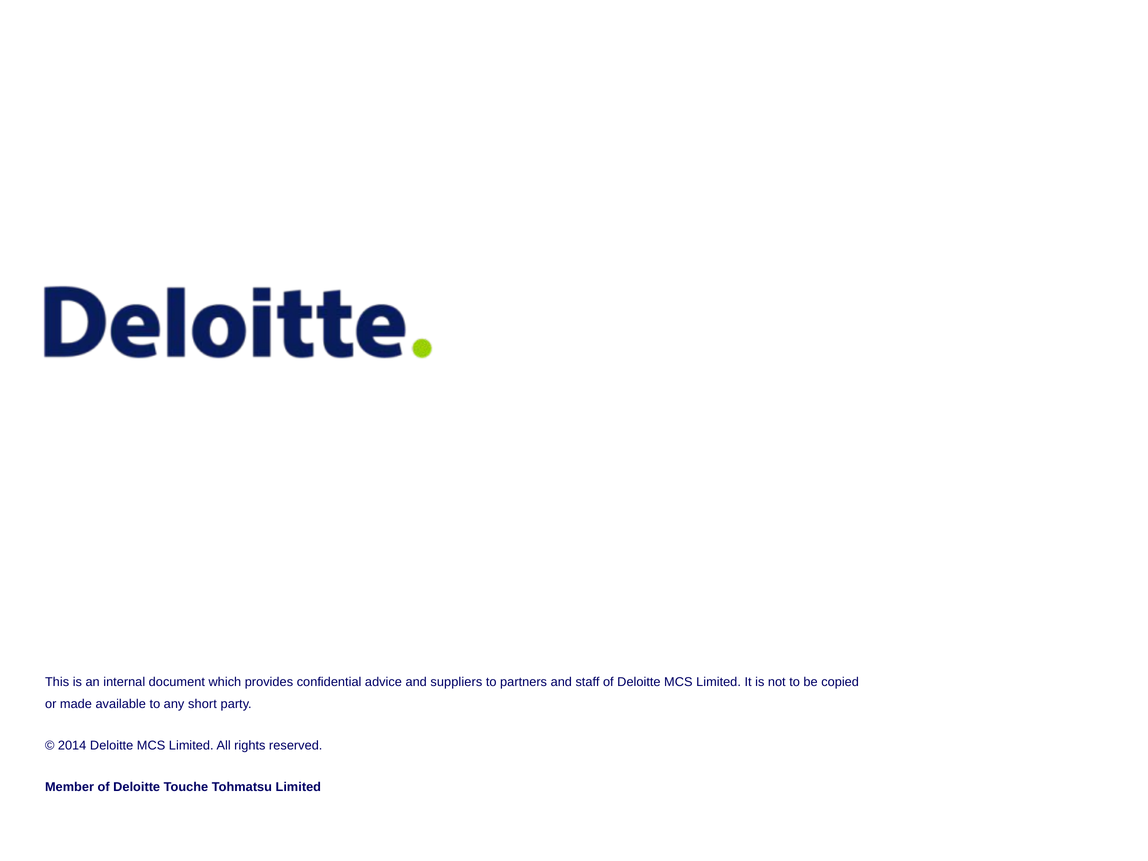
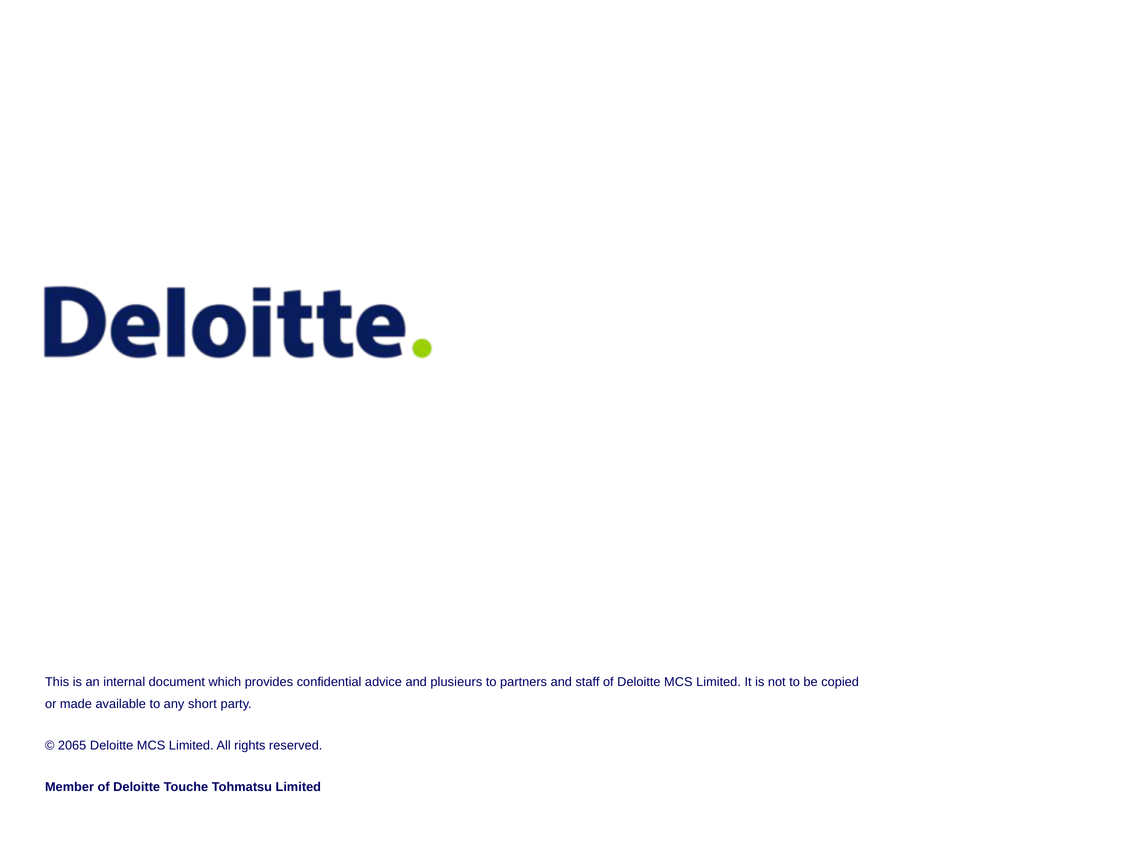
suppliers: suppliers -> plusieurs (456, 682)
2014: 2014 -> 2065 (72, 746)
